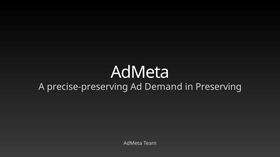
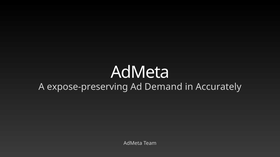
precise-preserving: precise-preserving -> expose-preserving (87, 87)
Preserving: Preserving -> Accurately (218, 87)
